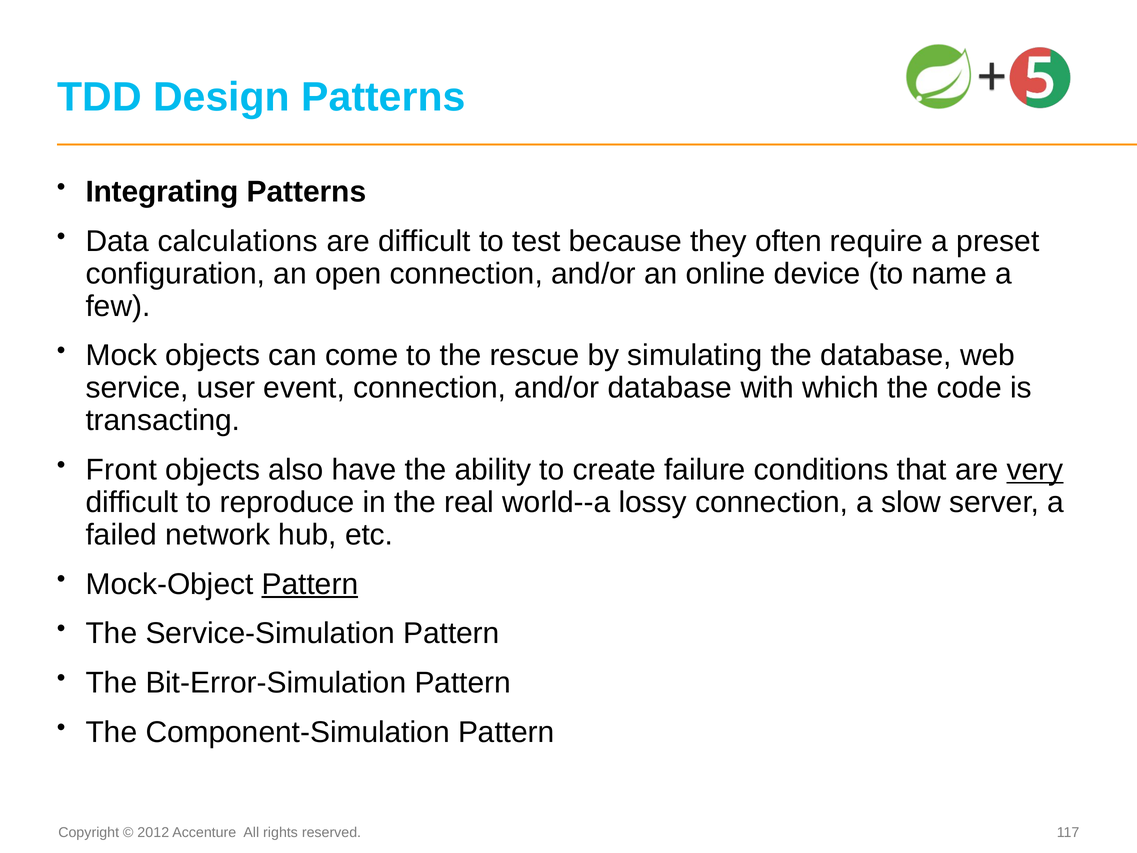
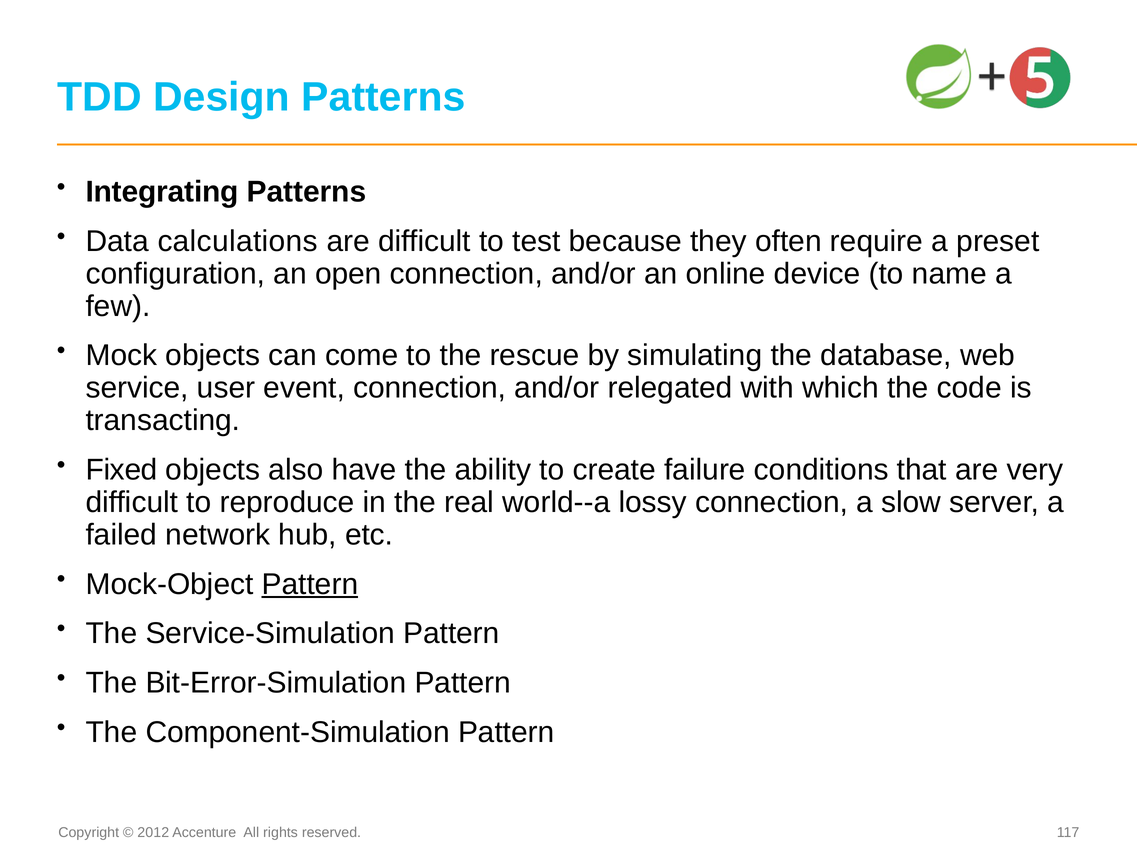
and/or database: database -> relegated (670, 388)
Front: Front -> Fixed (122, 470)
very underline: present -> none (1035, 470)
